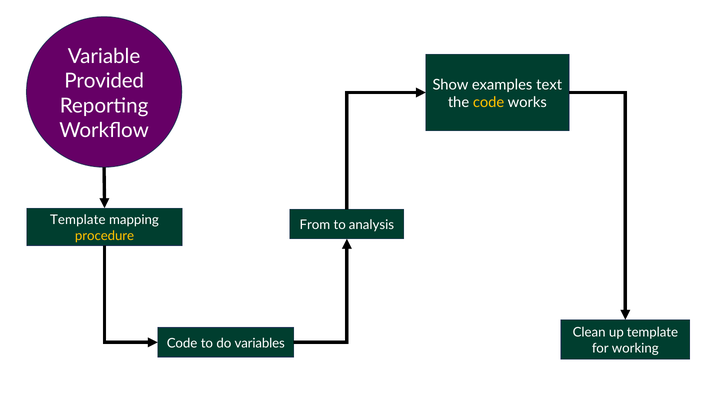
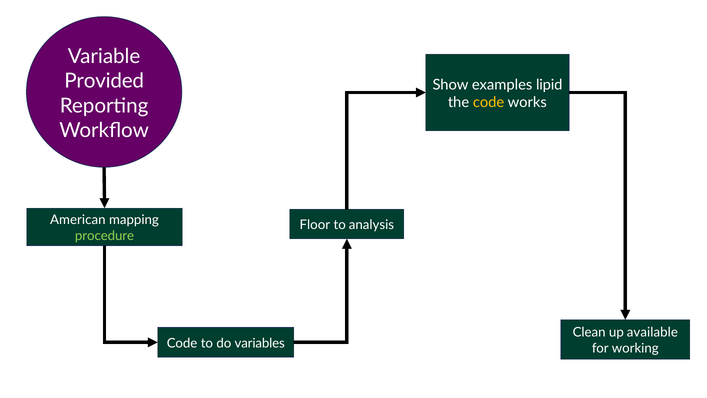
text: text -> lipid (549, 85)
Template: Template -> American (78, 220)
From: From -> Floor (315, 225)
procedure colour: yellow -> light green (105, 236)
up template: template -> available (652, 332)
